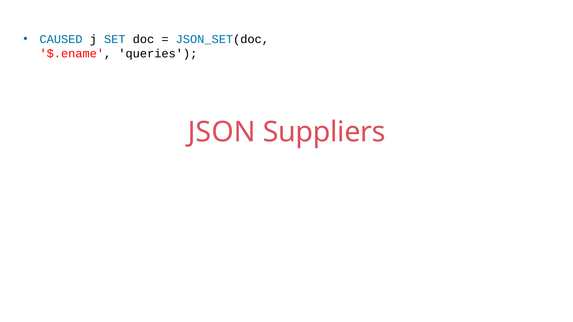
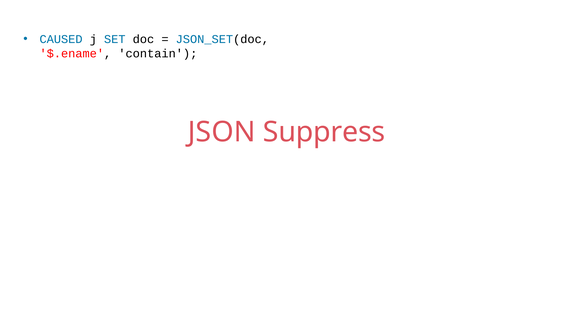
queries: queries -> contain (158, 54)
Suppliers: Suppliers -> Suppress (324, 132)
